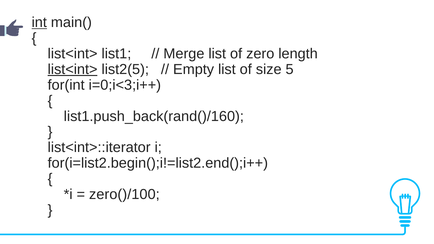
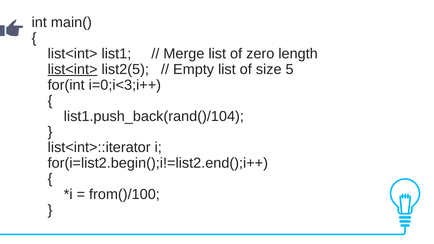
int underline: present -> none (39, 22)
list1.push_back(rand()/160: list1.push_back(rand()/160 -> list1.push_back(rand()/104 (154, 116)
zero()/100: zero()/100 -> from()/100 (124, 194)
